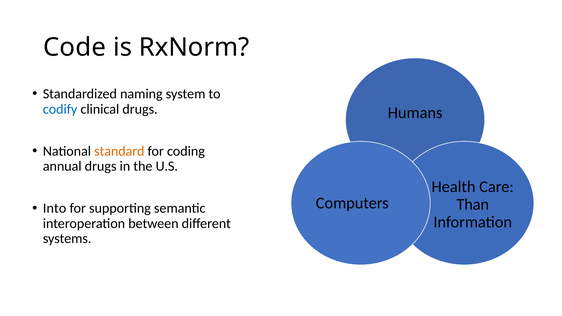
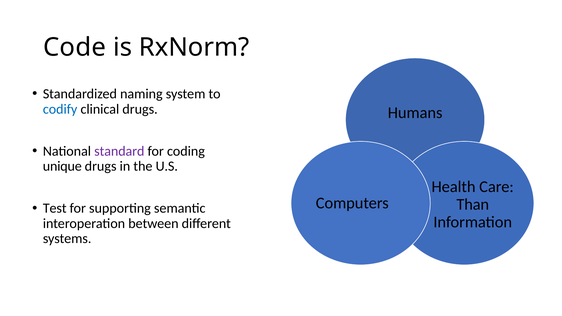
standard colour: orange -> purple (119, 151)
annual: annual -> unique (62, 166)
Into: Into -> Test (55, 208)
